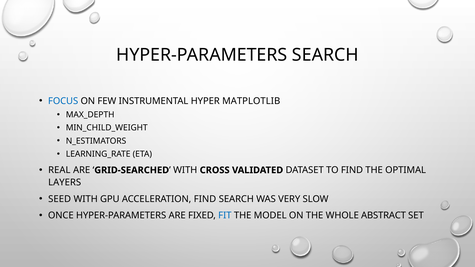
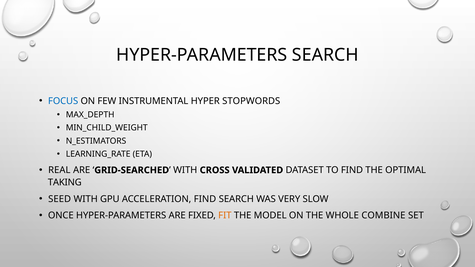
MATPLOTLIB: MATPLOTLIB -> STOPWORDS (251, 101)
LAYERS: LAYERS -> TAKING (65, 182)
FIT colour: blue -> orange (225, 216)
ABSTRACT: ABSTRACT -> COMBINE (383, 216)
